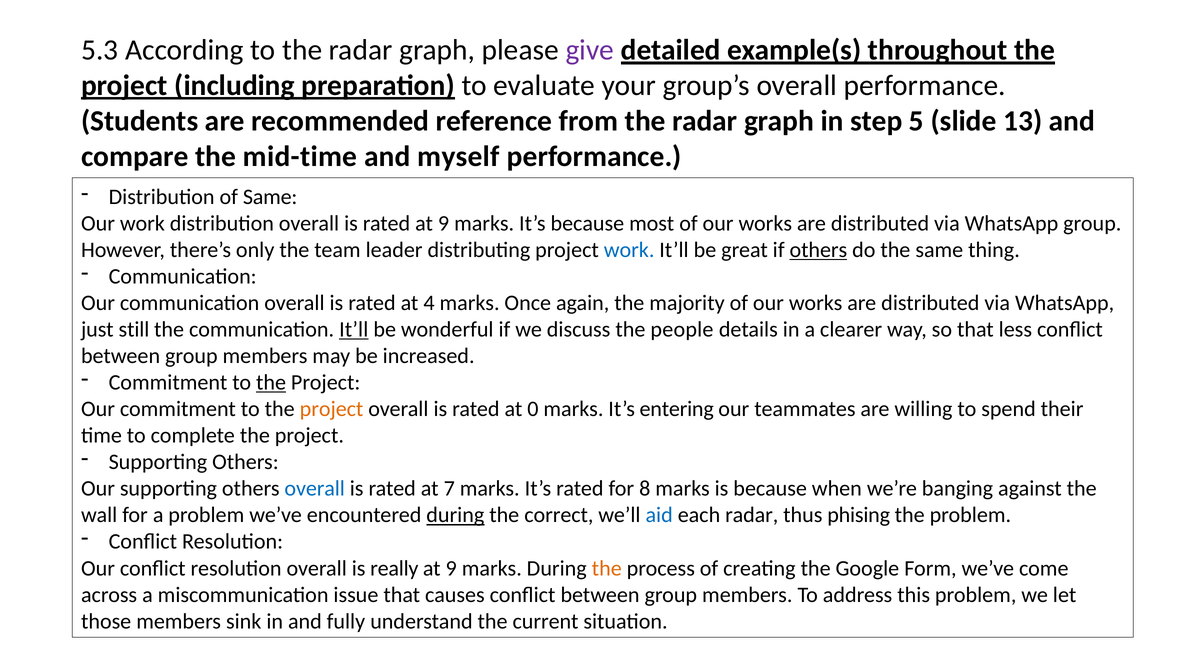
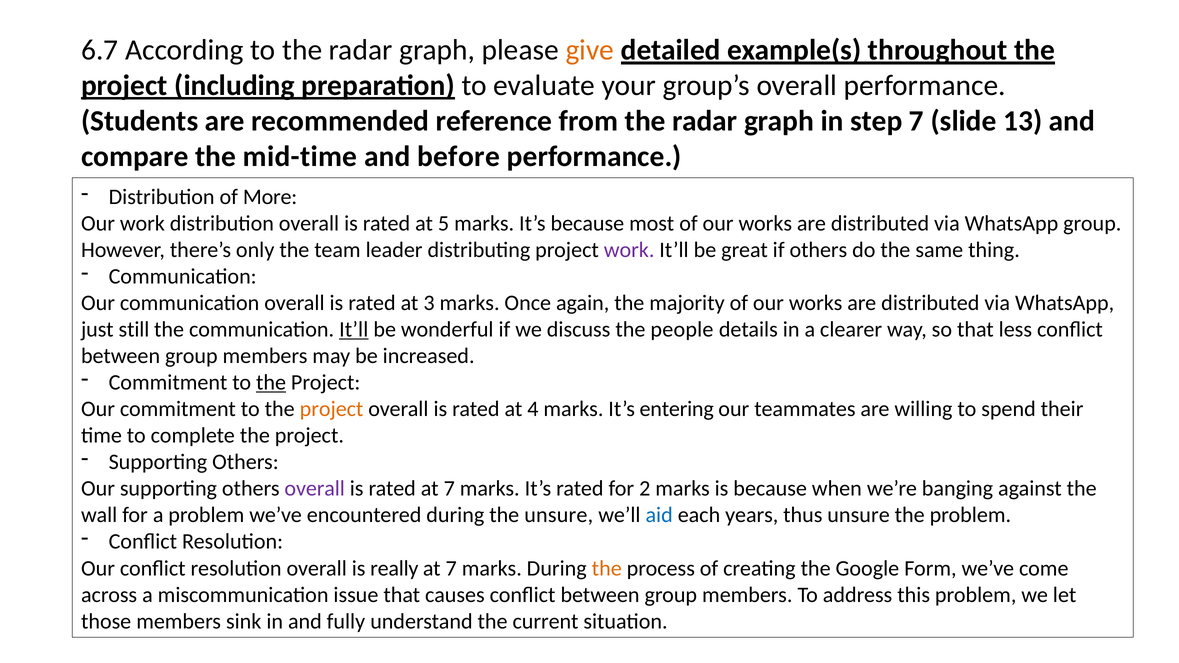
5.3: 5.3 -> 6.7 (100, 50)
give colour: purple -> orange (590, 50)
step 5: 5 -> 7 (916, 121)
myself: myself -> before (459, 156)
of Same: Same -> More (270, 197)
rated at 9: 9 -> 5 (444, 224)
work colour: blue -> purple (629, 250)
others underline: present -> none (818, 250)
4: 4 -> 3 (429, 303)
0: 0 -> 4 (533, 409)
overall colour: blue -> purple (315, 489)
8: 8 -> 2 (645, 489)
during underline: present -> none (455, 515)
the correct: correct -> unsure (559, 515)
each radar: radar -> years (752, 515)
thus phising: phising -> unsure (859, 515)
9: 9 -> 7 (451, 568)
